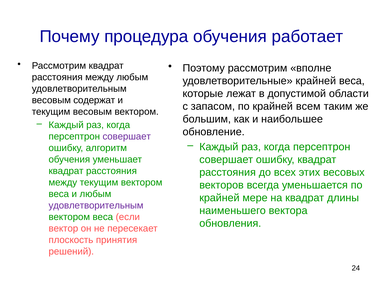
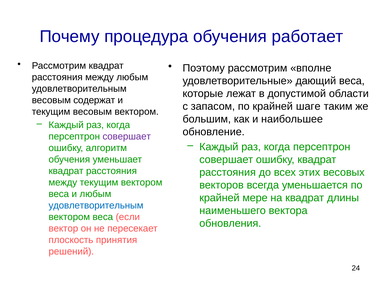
удовлетворительные крайней: крайней -> дающий (316, 81)
всем: всем -> шаге (308, 107)
удовлетворительным colour: purple -> blue (96, 206)
